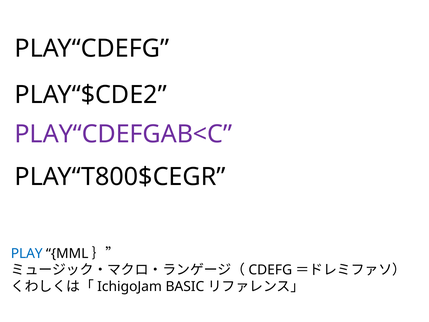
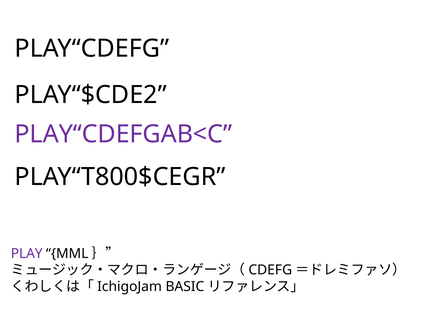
PLAY colour: blue -> purple (27, 253)
